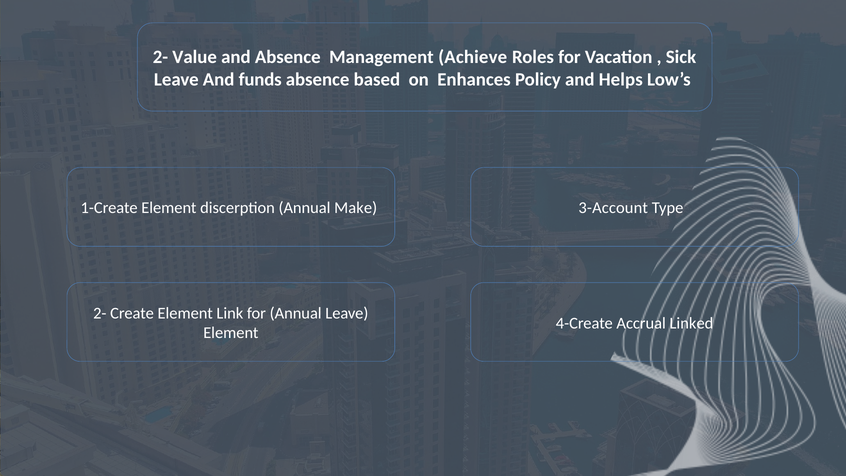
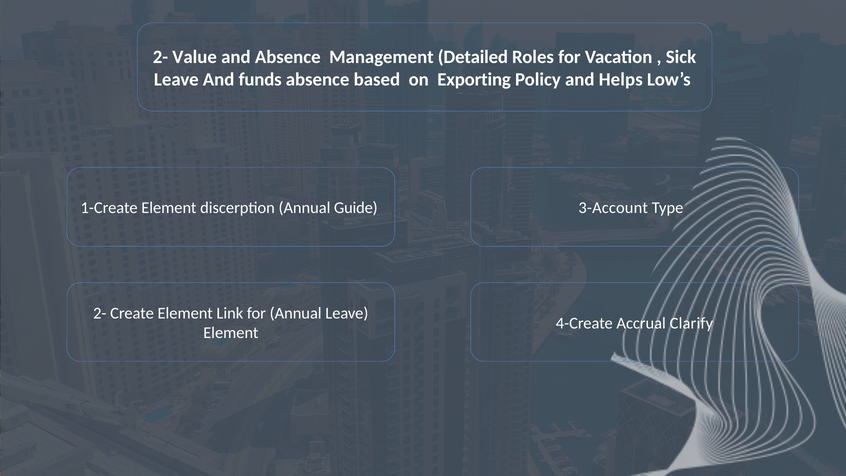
Achieve: Achieve -> Detailed (473, 57)
Enhances: Enhances -> Exporting (474, 80)
Make: Make -> Guide (356, 208)
Linked: Linked -> Clarify (691, 323)
